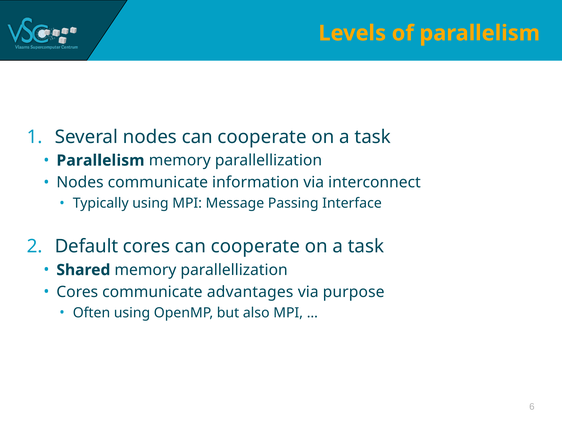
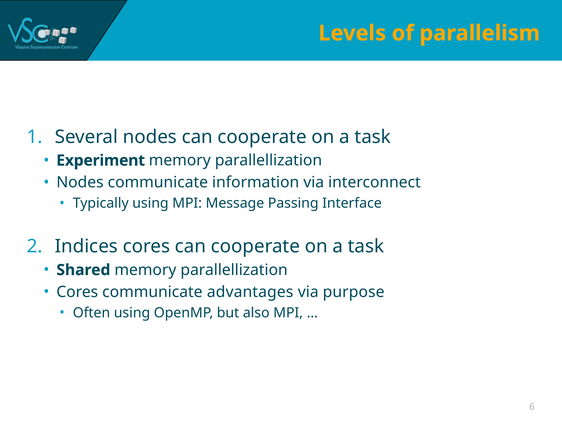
Parallelism: Parallelism -> Experiment (101, 160)
Default: Default -> Indices (86, 246)
